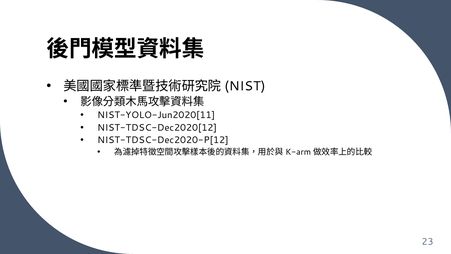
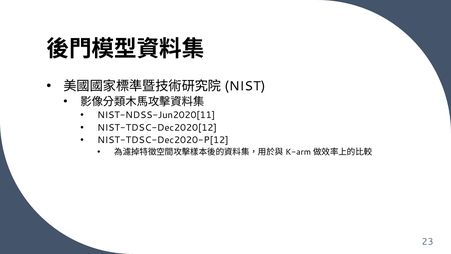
NIST-YOLO-Jun2020[11: NIST-YOLO-Jun2020[11 -> NIST-NDSS-Jun2020[11 (156, 115)
